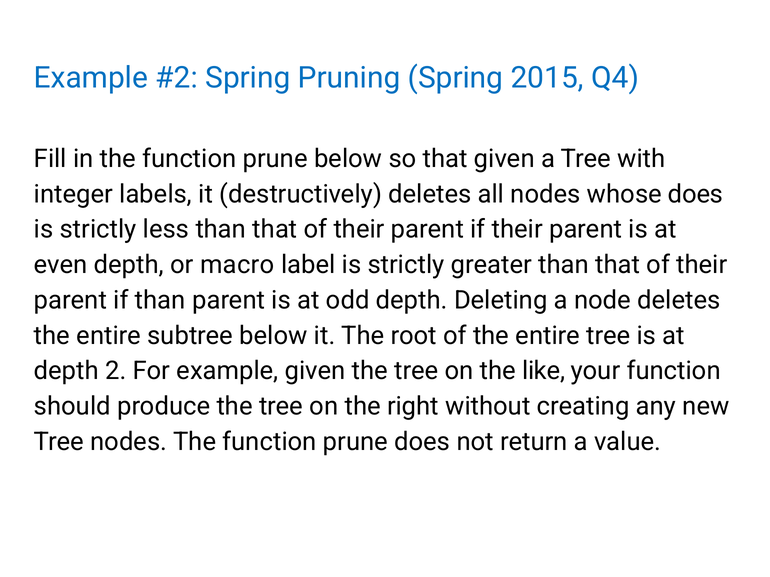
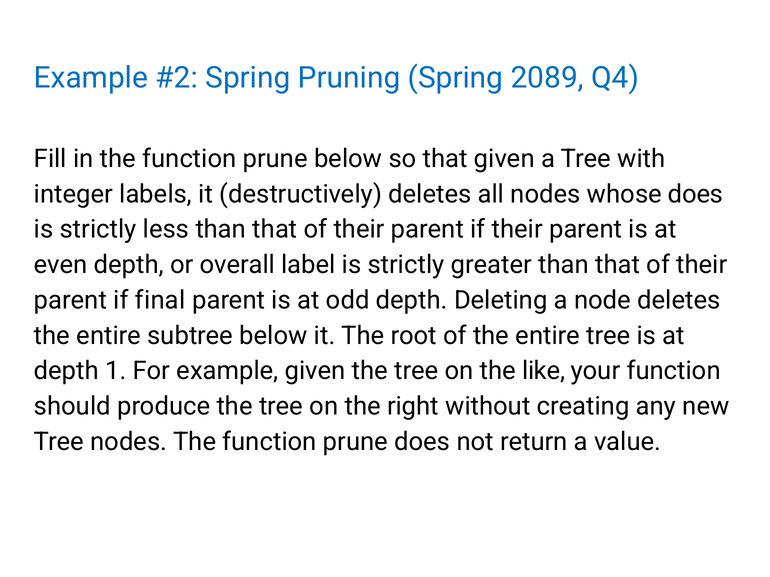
2015: 2015 -> 2089 (547, 78)
macro: macro -> overall (237, 265)
if than: than -> final (160, 301)
2: 2 -> 1 (116, 371)
